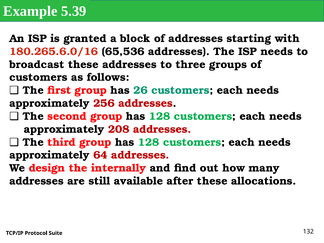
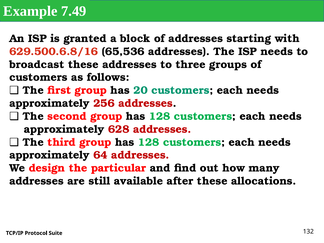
5.39: 5.39 -> 7.49 (74, 11)
180.265.6.0/16: 180.265.6.0/16 -> 629.500.6.8/16 (54, 51)
26: 26 -> 20 (141, 90)
208: 208 -> 628 (119, 129)
internally: internally -> particular (119, 168)
